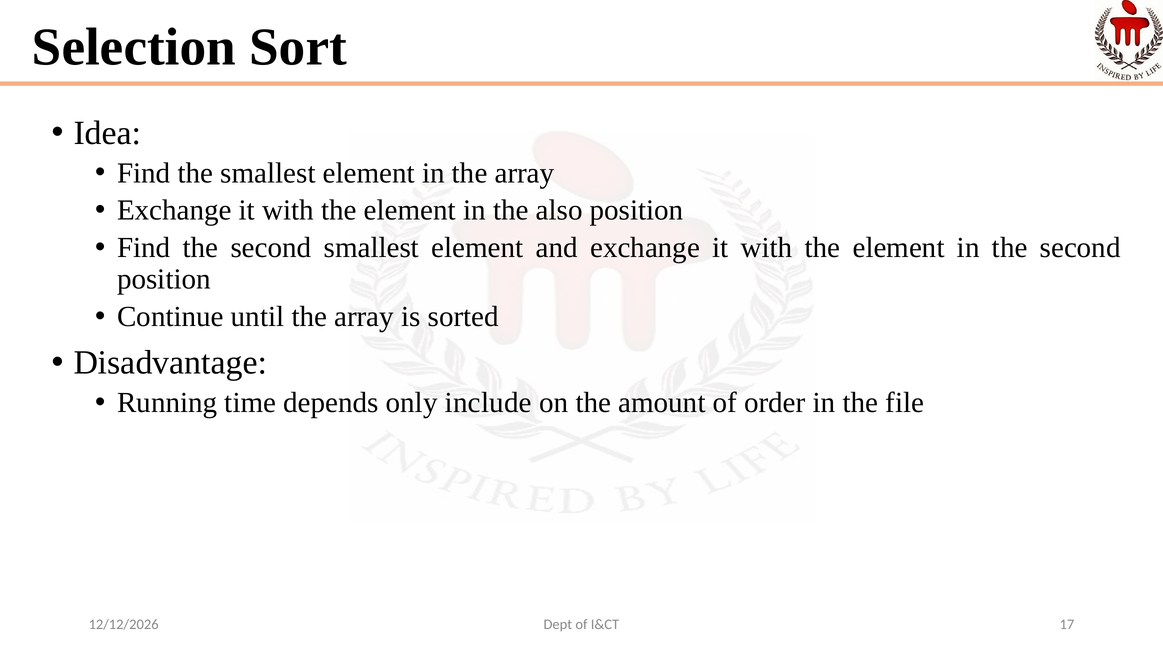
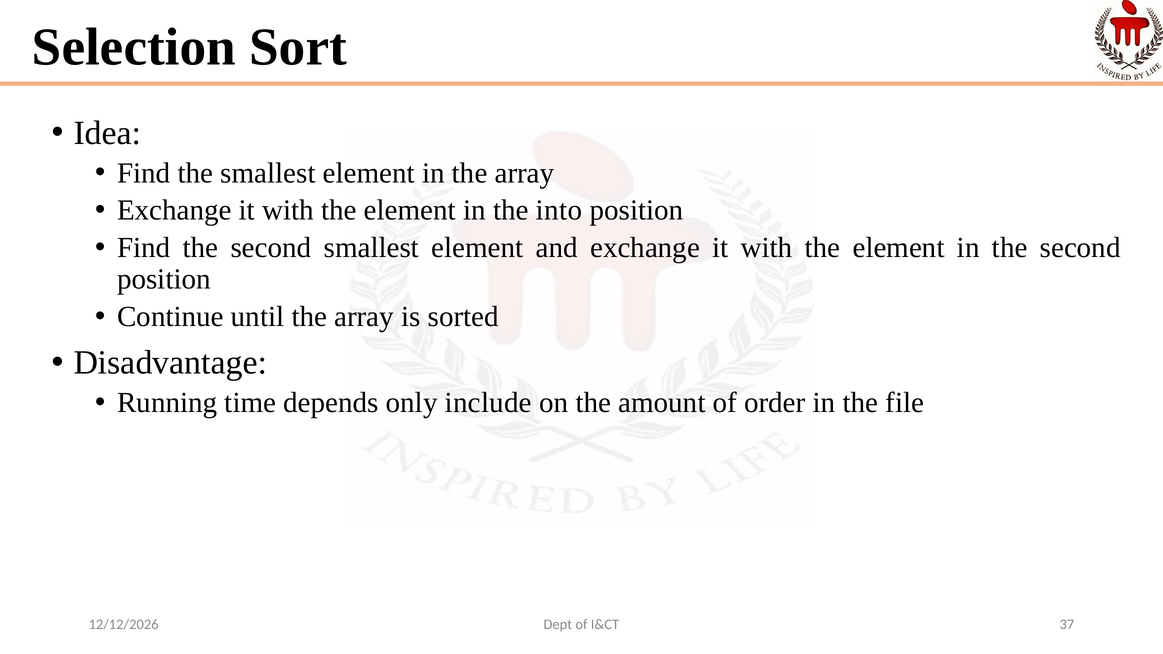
also: also -> into (559, 210)
17: 17 -> 37 (1067, 625)
